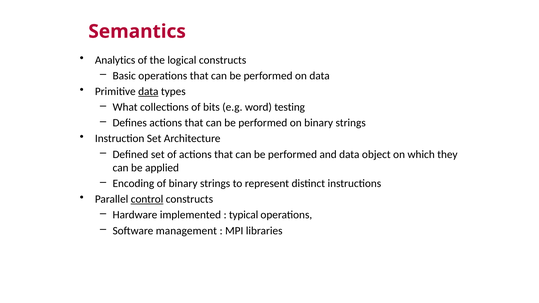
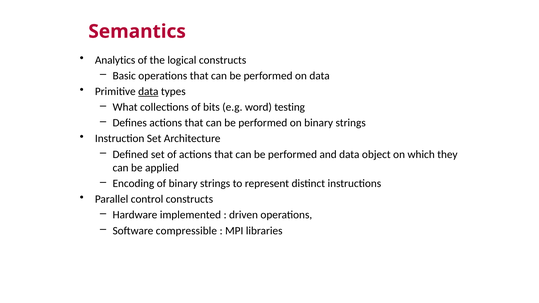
control underline: present -> none (147, 199)
typical: typical -> driven (244, 215)
management: management -> compressible (186, 231)
